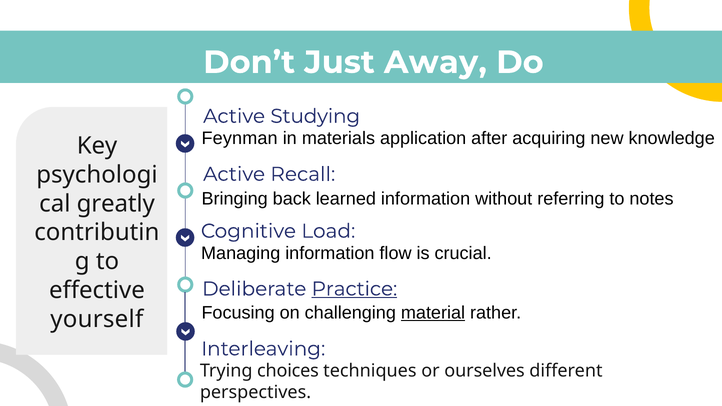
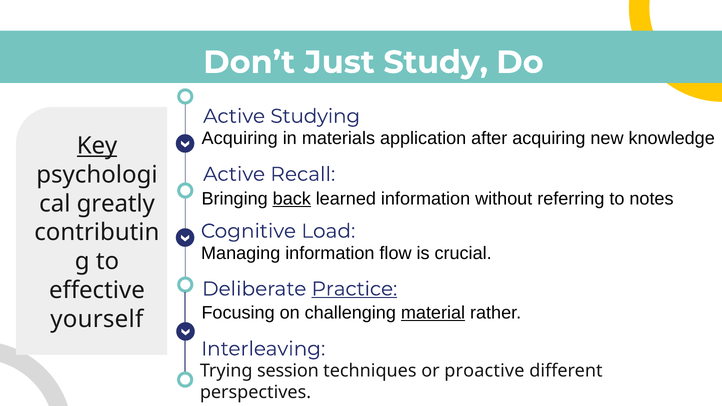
Away: Away -> Study (436, 62)
Feynman: Feynman -> Acquiring (240, 138)
Key underline: none -> present (97, 146)
back underline: none -> present (292, 199)
choices: choices -> session (288, 371)
ourselves: ourselves -> proactive (484, 371)
